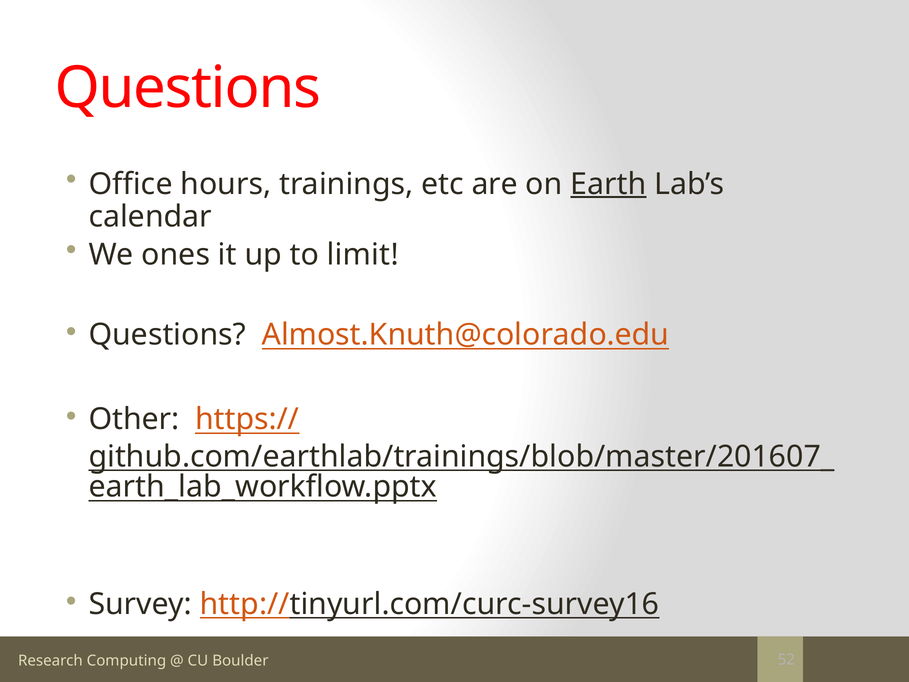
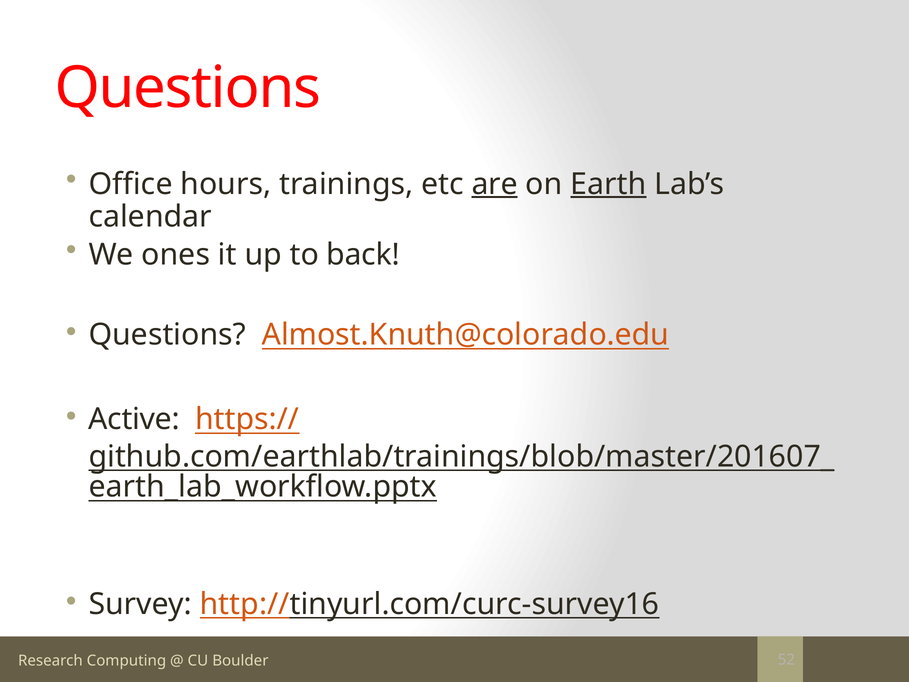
are underline: none -> present (495, 184)
limit: limit -> back (363, 255)
Other: Other -> Active (134, 419)
